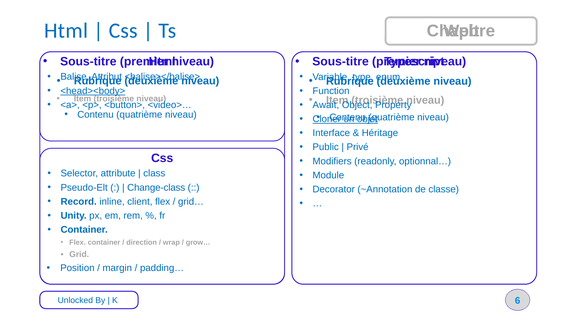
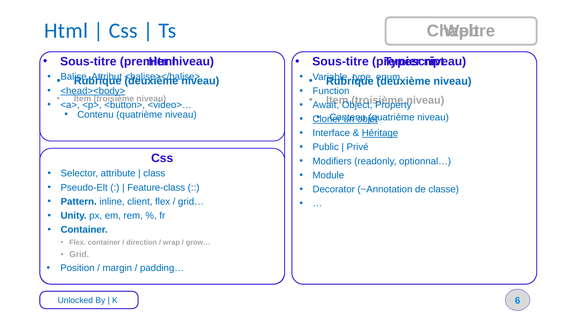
Héritage underline: none -> present (380, 133)
Change-class: Change-class -> Feature-class (156, 188)
Record: Record -> Pattern (79, 202)
